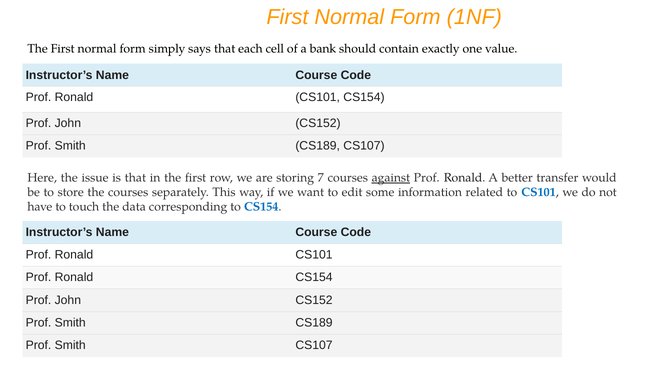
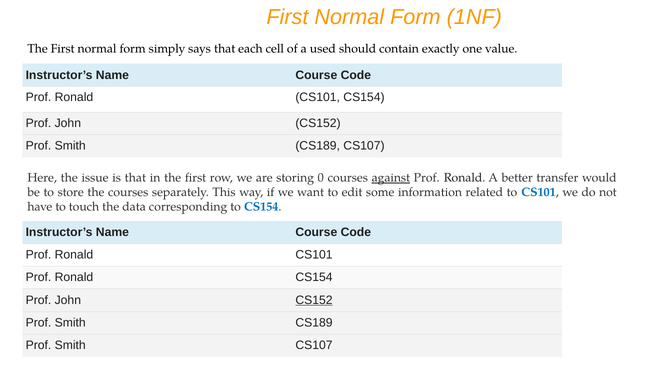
bank: bank -> used (323, 49)
7: 7 -> 0 (321, 178)
CS152 underline: none -> present (314, 300)
